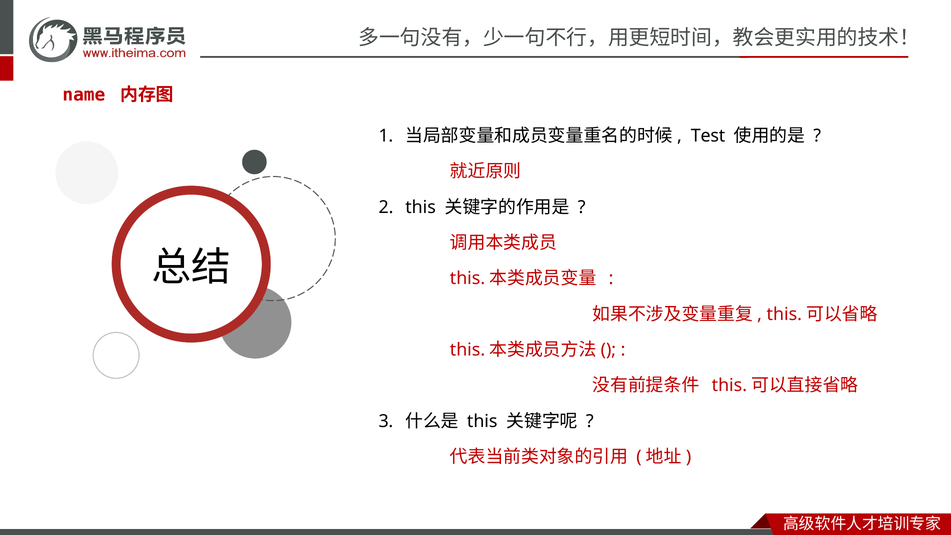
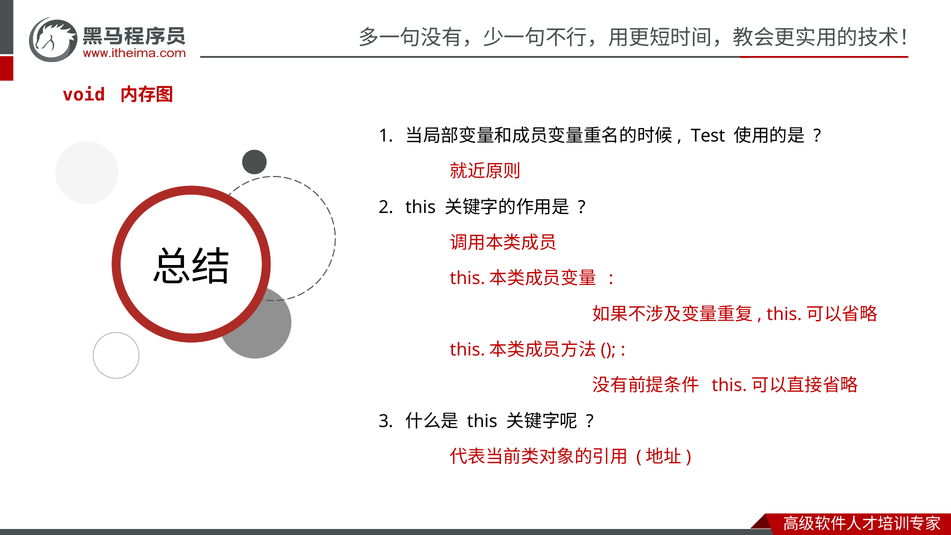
name: name -> void (84, 95)
